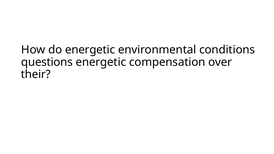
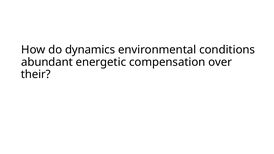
do energetic: energetic -> dynamics (90, 50)
questions: questions -> abundant (47, 62)
